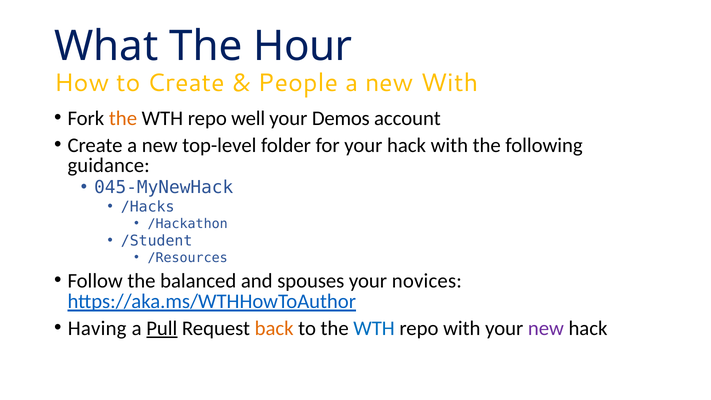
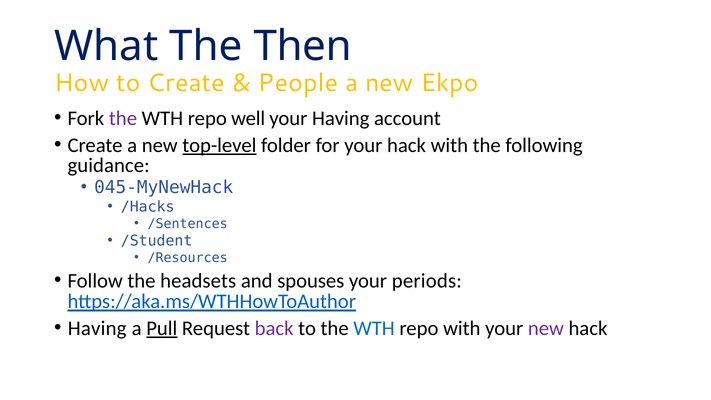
Hour: Hour -> Then (303, 46)
new With: With -> Ekpo (450, 83)
the colour: orange -> purple (123, 118)
your Demos: Demos -> Having (341, 118)
top-level underline: none -> present (219, 145)
/Hackathon: /Hackathon -> /Sentences (188, 224)
balanced: balanced -> headsets (198, 281)
novices: novices -> periods (427, 281)
back colour: orange -> purple (274, 328)
